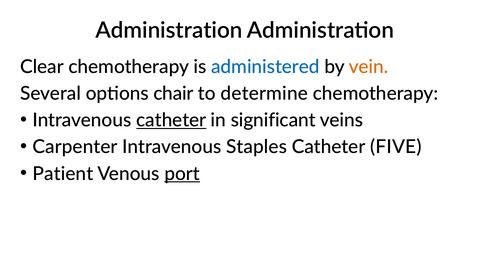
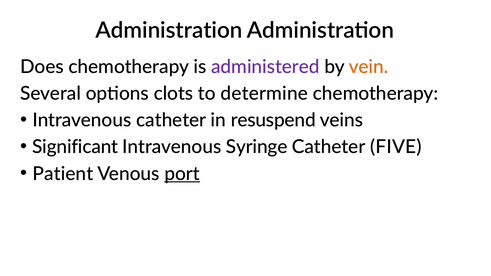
Clear: Clear -> Does (42, 67)
administered colour: blue -> purple (265, 67)
chair: chair -> clots (173, 94)
catheter underline: present -> none (171, 120)
significant: significant -> resuspend (273, 120)
Carpenter: Carpenter -> Significant (75, 147)
Staples: Staples -> Syringe (257, 147)
